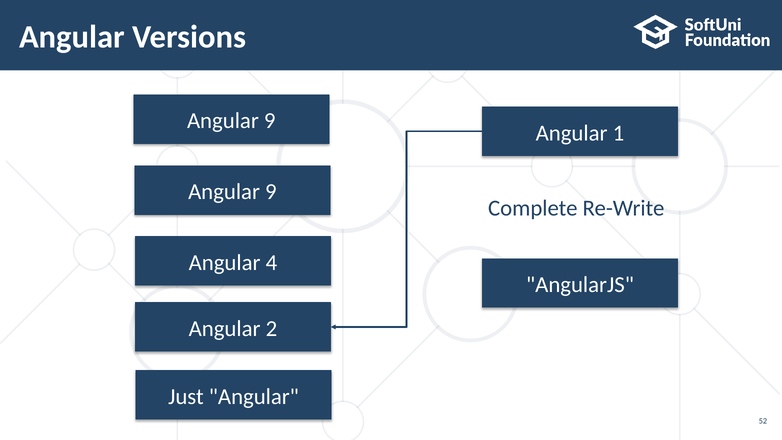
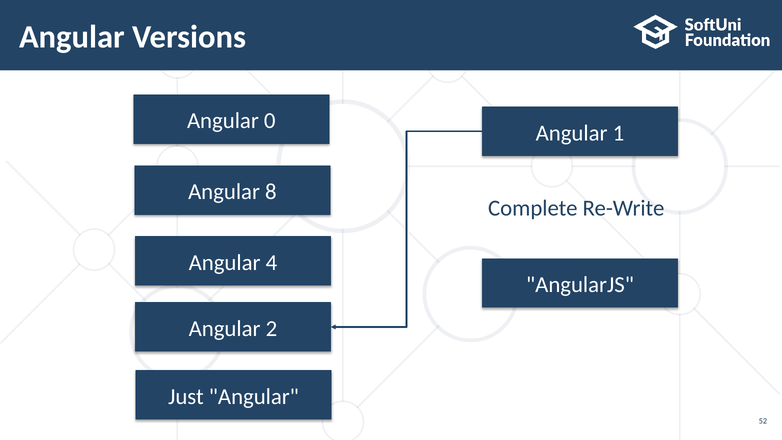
9: 9 -> 0 (270, 121)
9: 9 -> 8 (271, 192)
